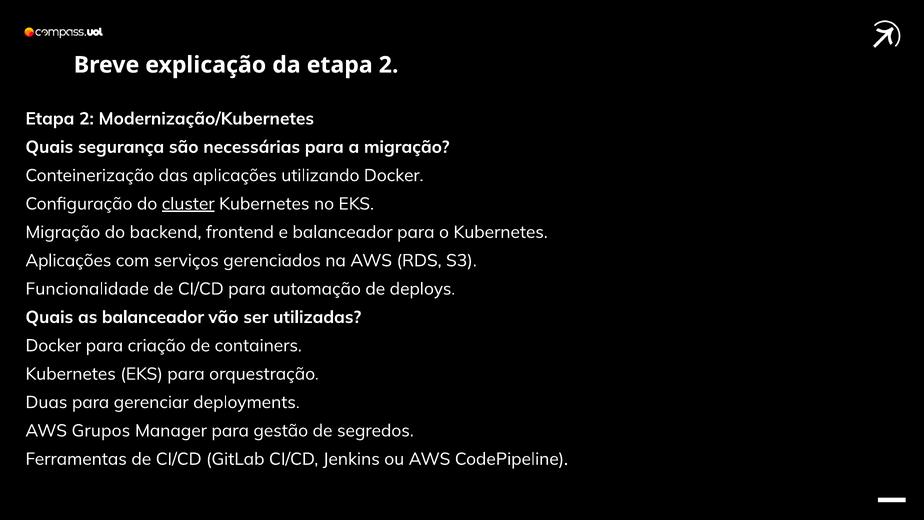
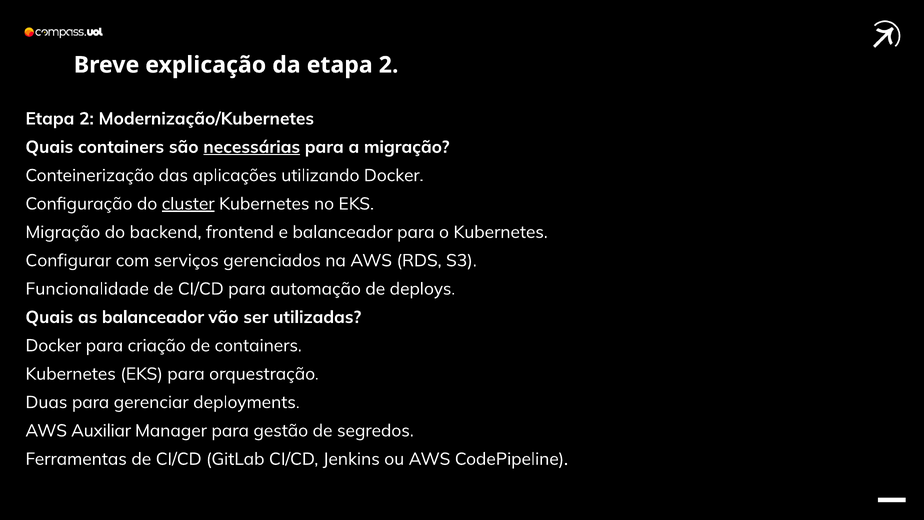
Quais segurança: segurança -> containers (121, 147)
necessárias underline: none -> present (252, 147)
Aplicações: Aplicações -> Configurar (68, 260)
Grupos: Grupos -> Auxiliar (101, 430)
